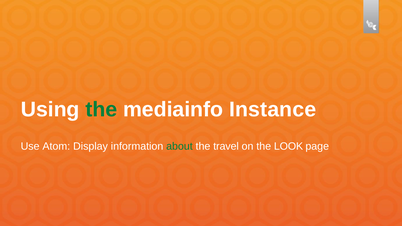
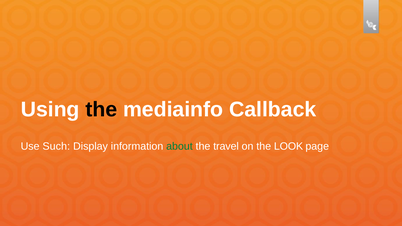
the colour: green -> black (101, 110)
Instance: Instance -> Callback (273, 110)
Atom: Atom -> Such (56, 146)
